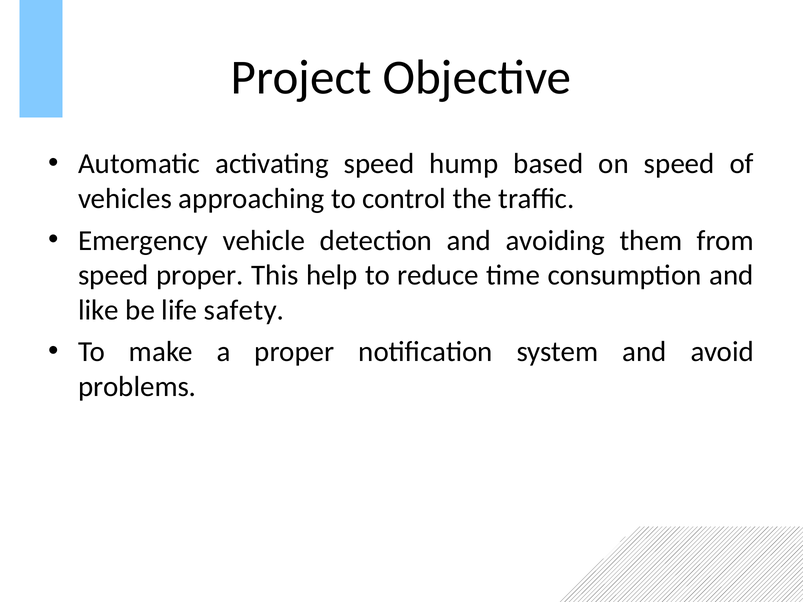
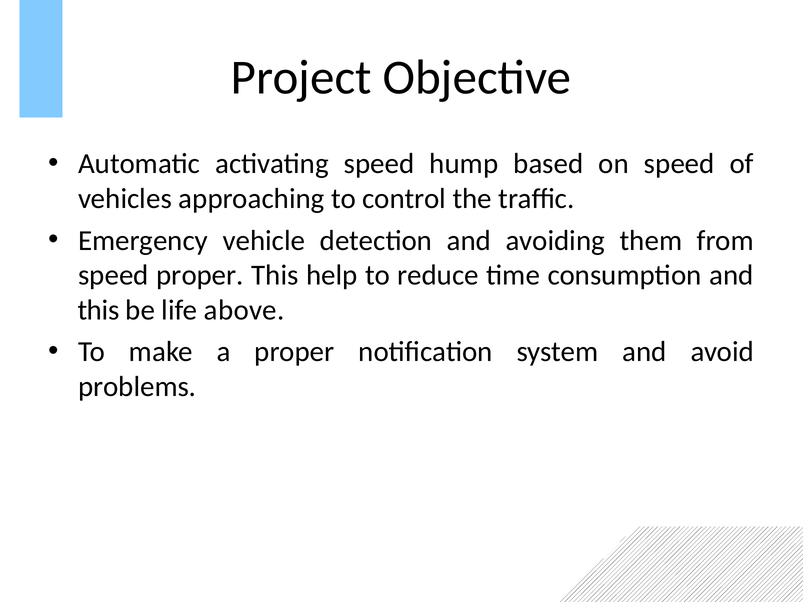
like: like -> this (99, 310)
safety: safety -> above (244, 310)
